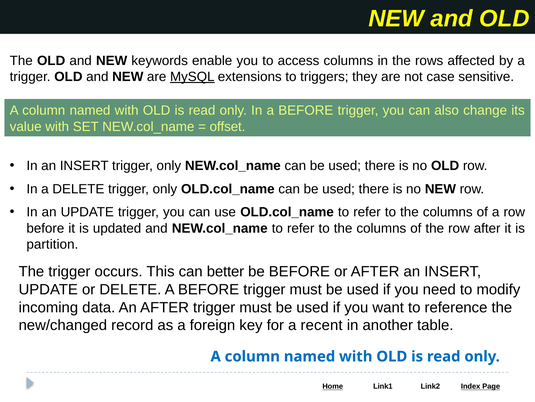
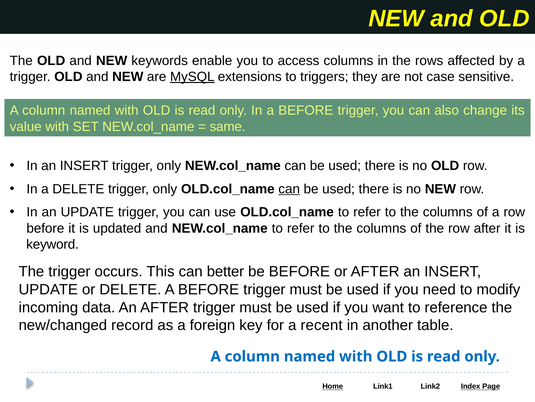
offset: offset -> same (228, 126)
can underline: none -> present (289, 189)
partition: partition -> keyword (53, 244)
